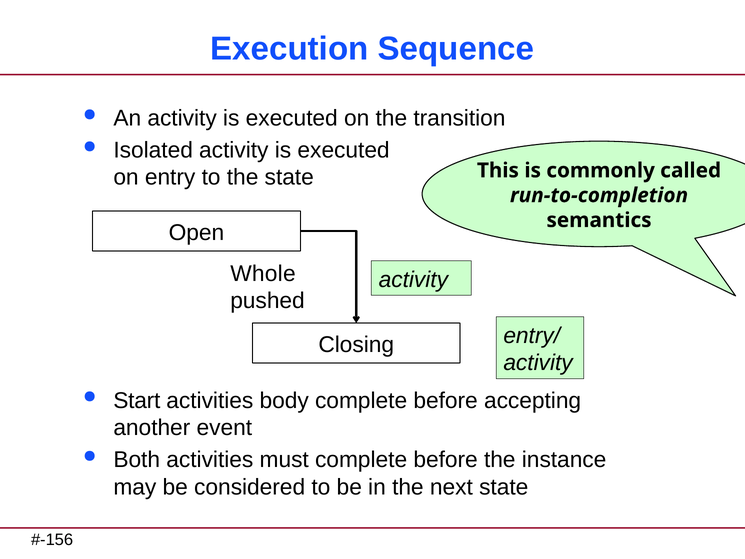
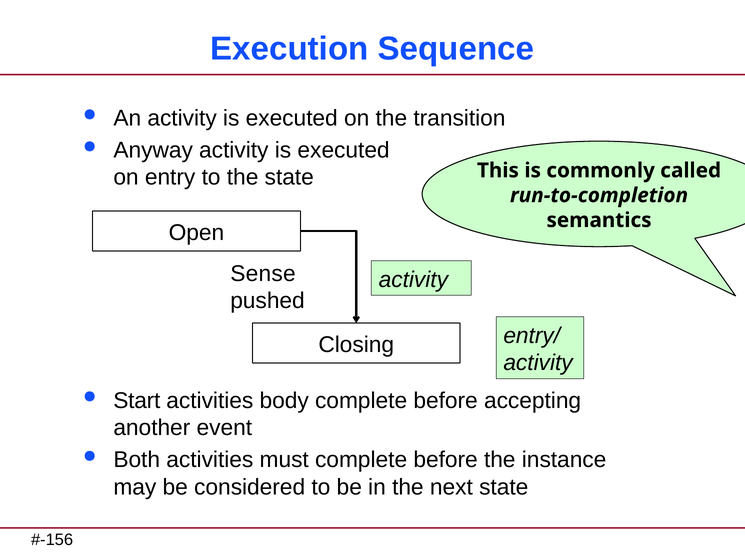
Isolated: Isolated -> Anyway (153, 150)
Whole: Whole -> Sense (263, 273)
